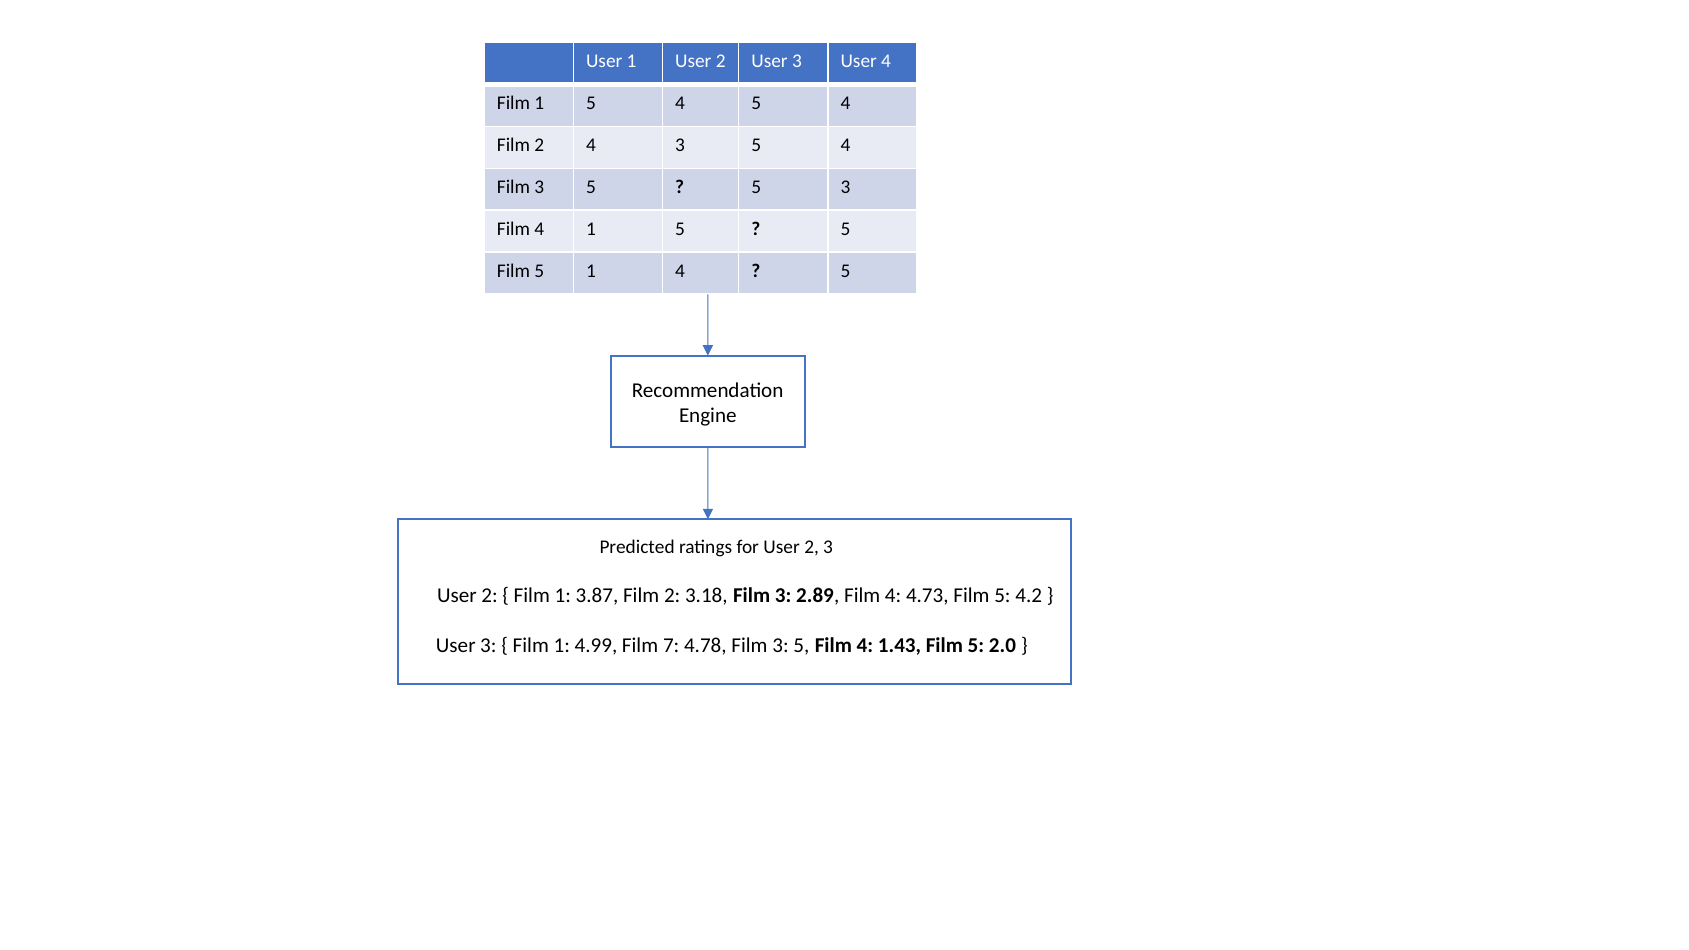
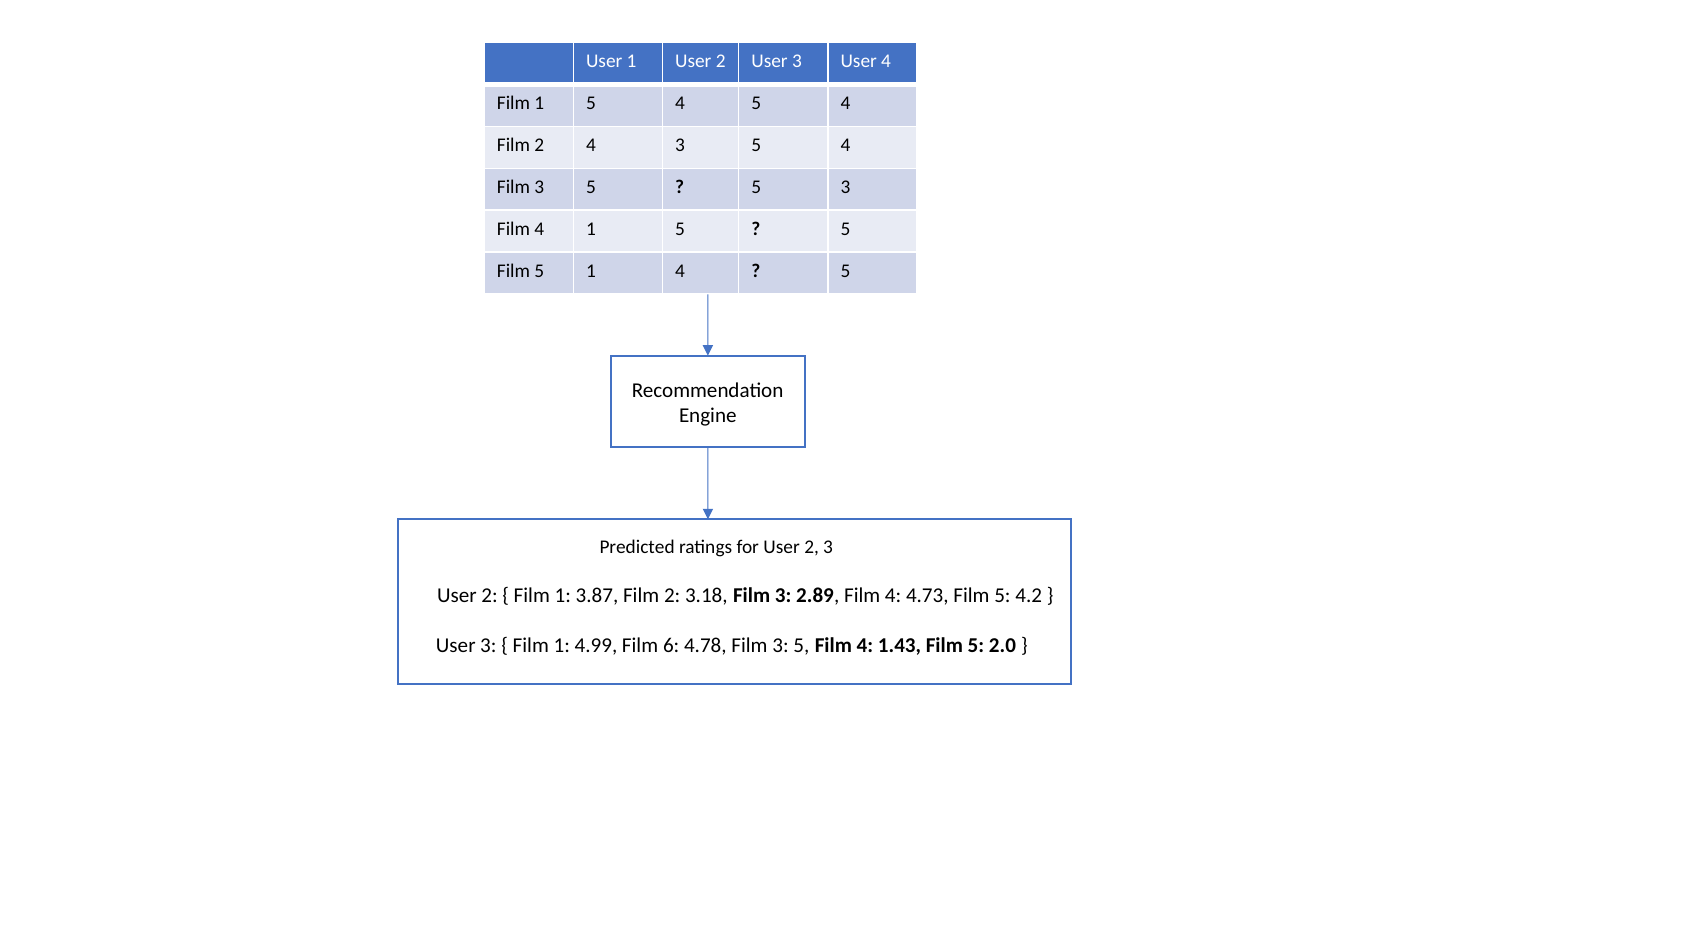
7: 7 -> 6 (671, 645)
